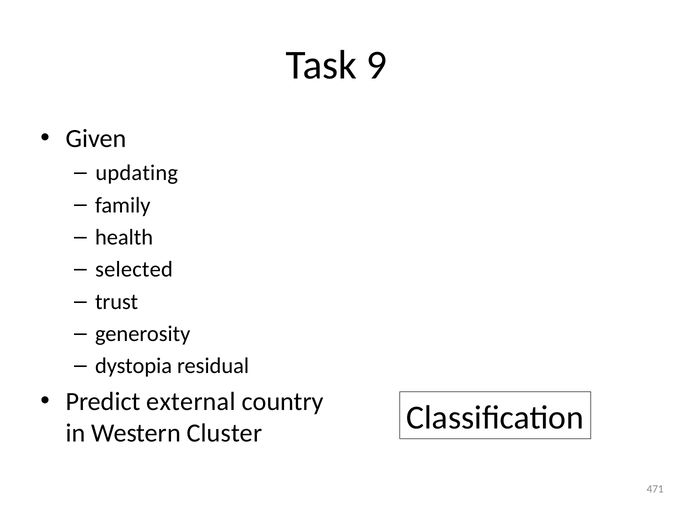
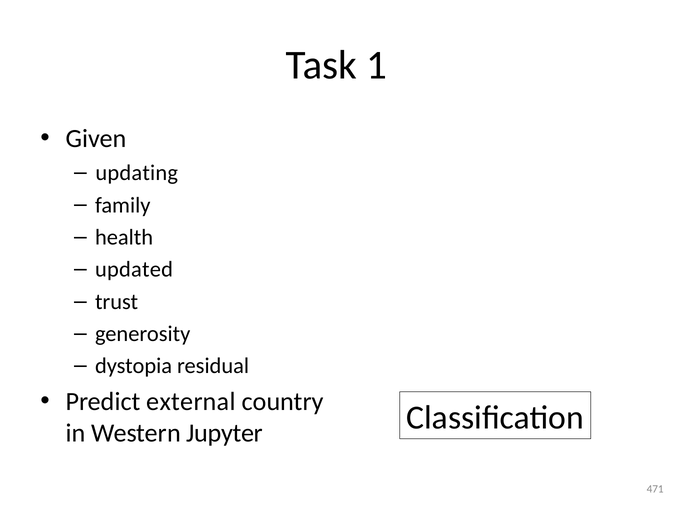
9: 9 -> 1 (377, 65)
selected: selected -> updated (134, 269)
Cluster: Cluster -> Jupyter (225, 433)
